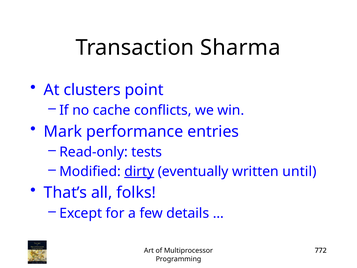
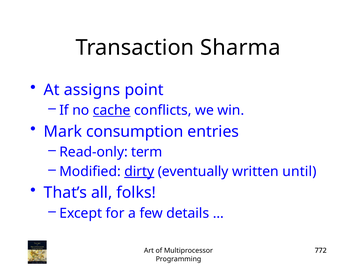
clusters: clusters -> assigns (92, 90)
cache underline: none -> present (112, 110)
performance: performance -> consumption (135, 131)
tests: tests -> term (147, 152)
